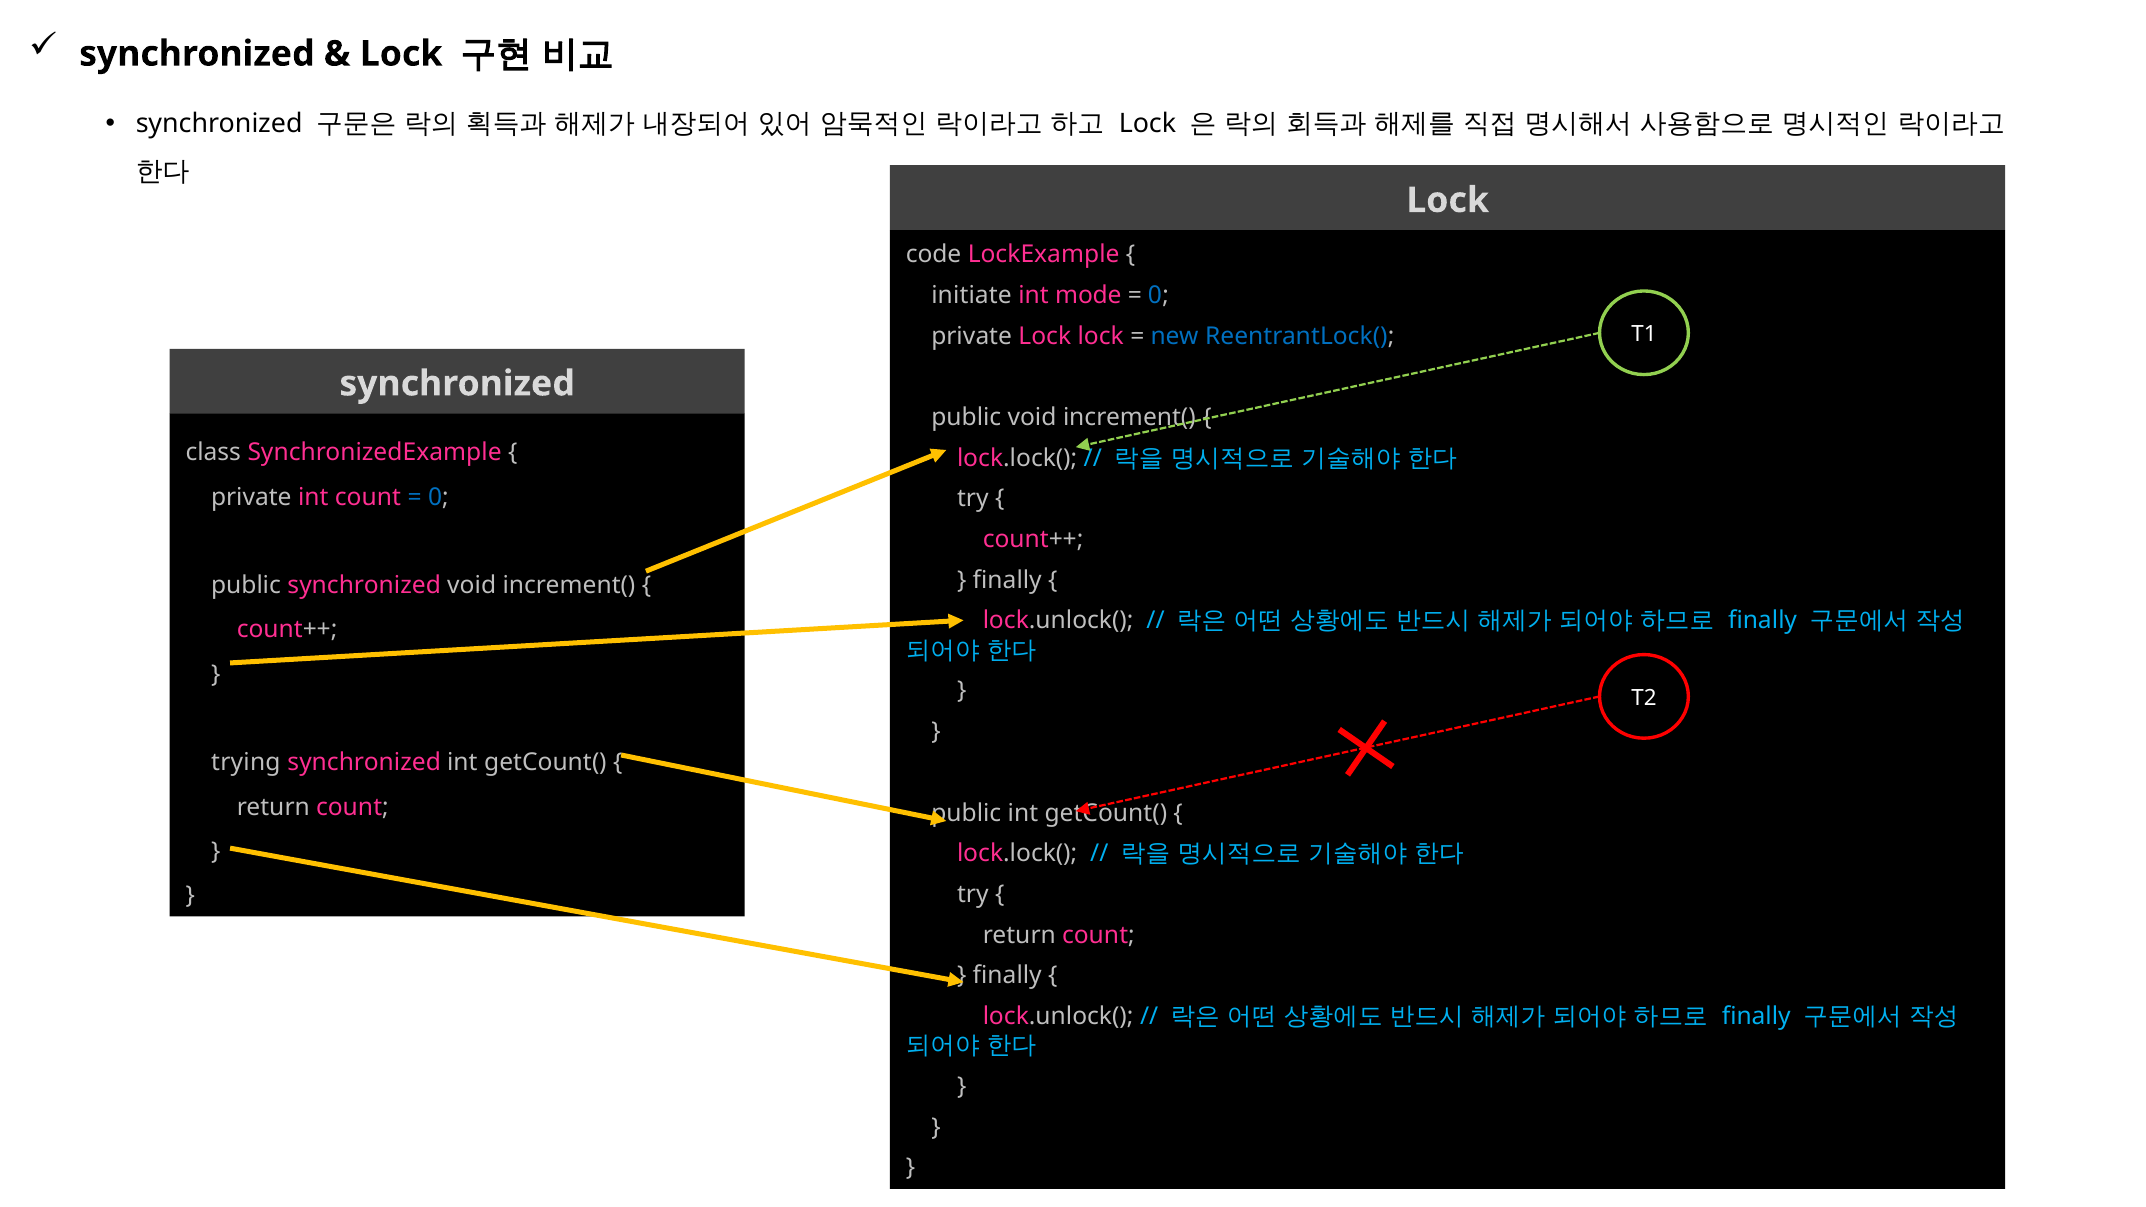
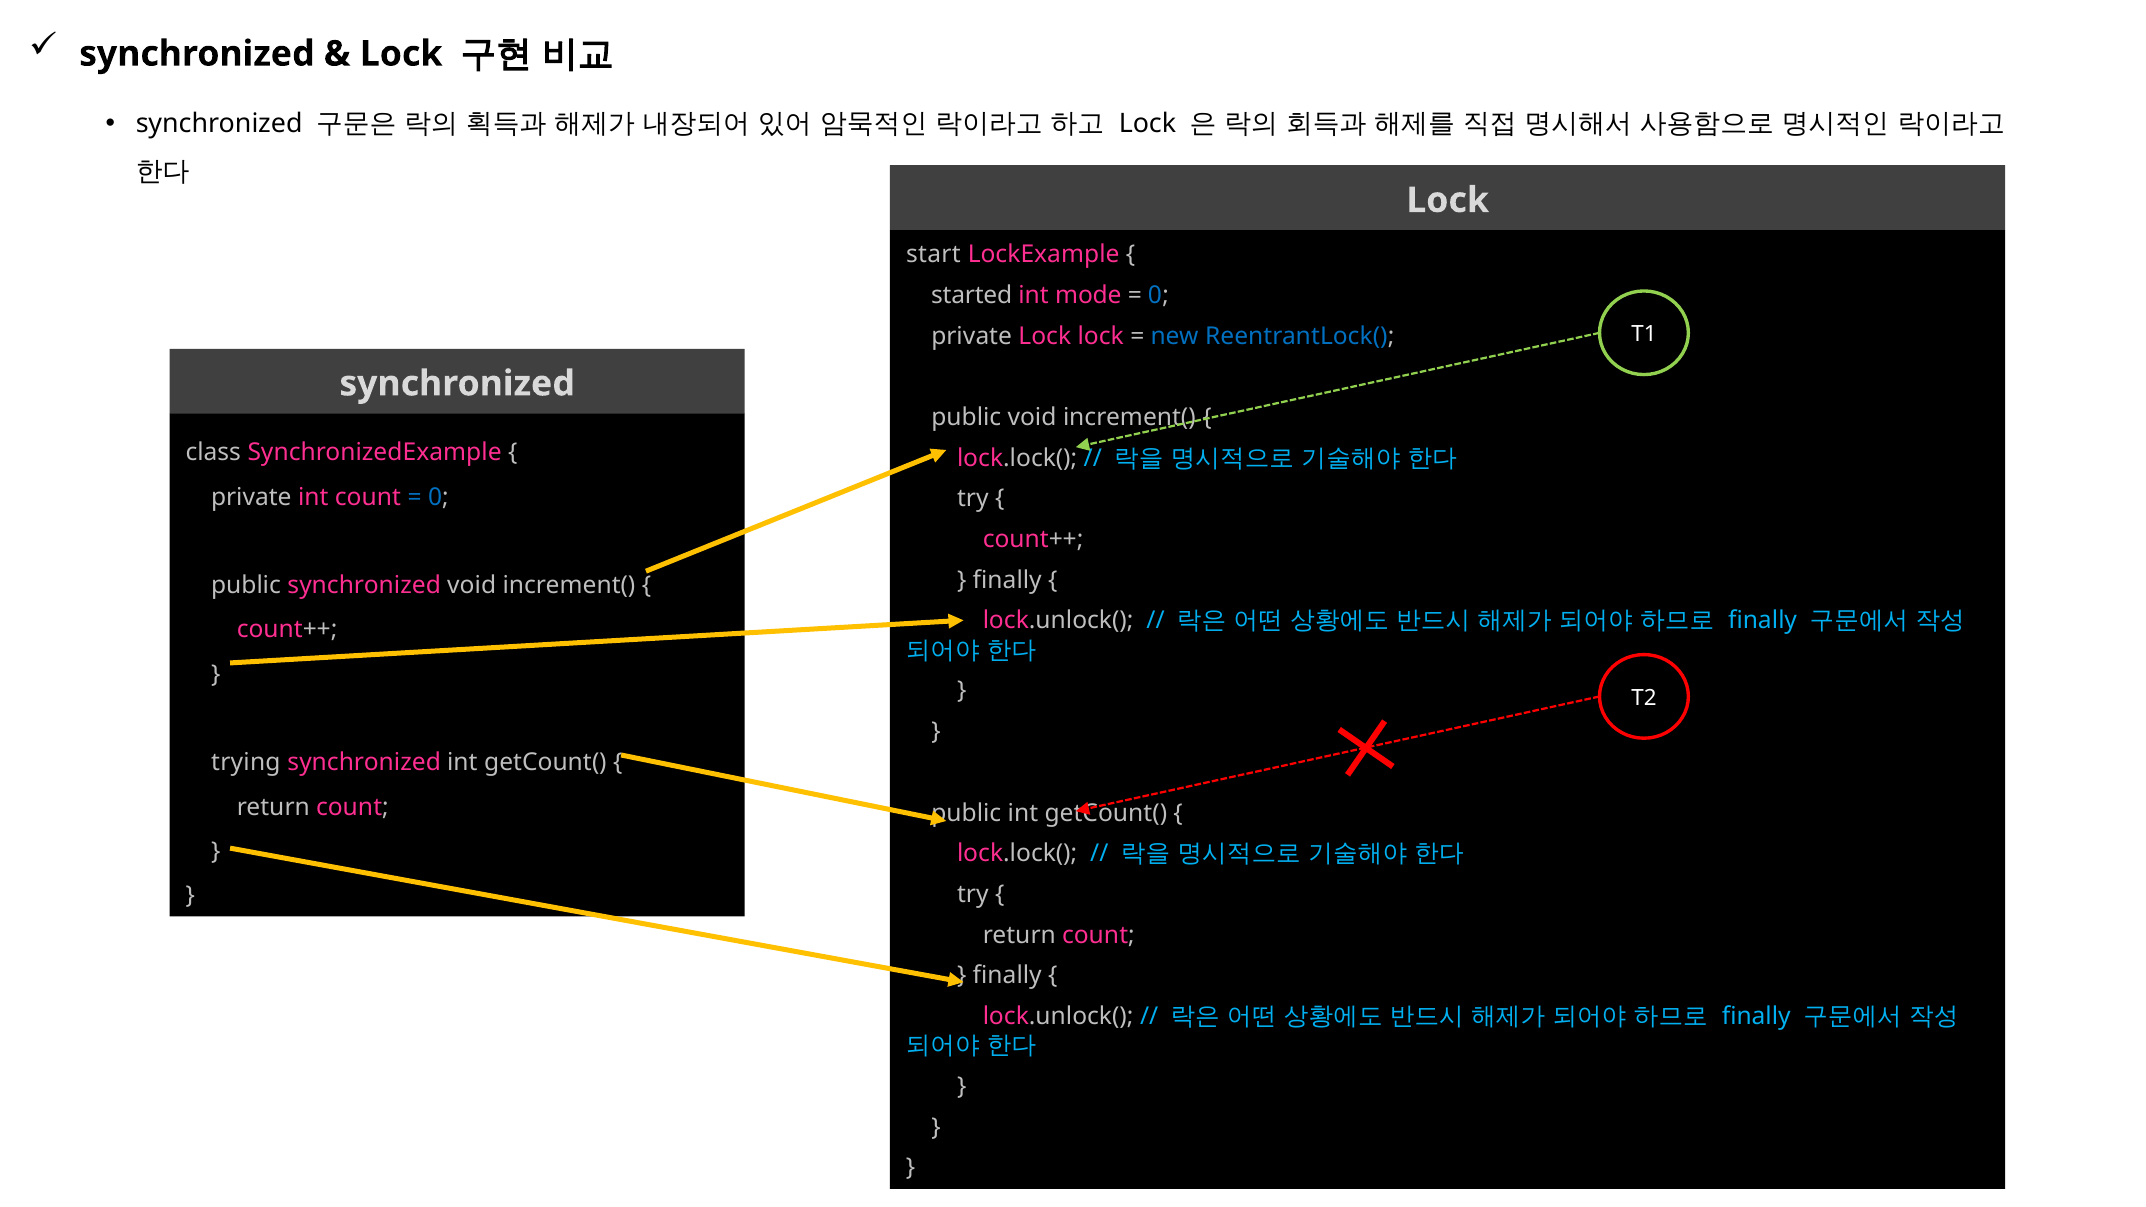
code: code -> start (933, 255)
initiate: initiate -> started (972, 295)
